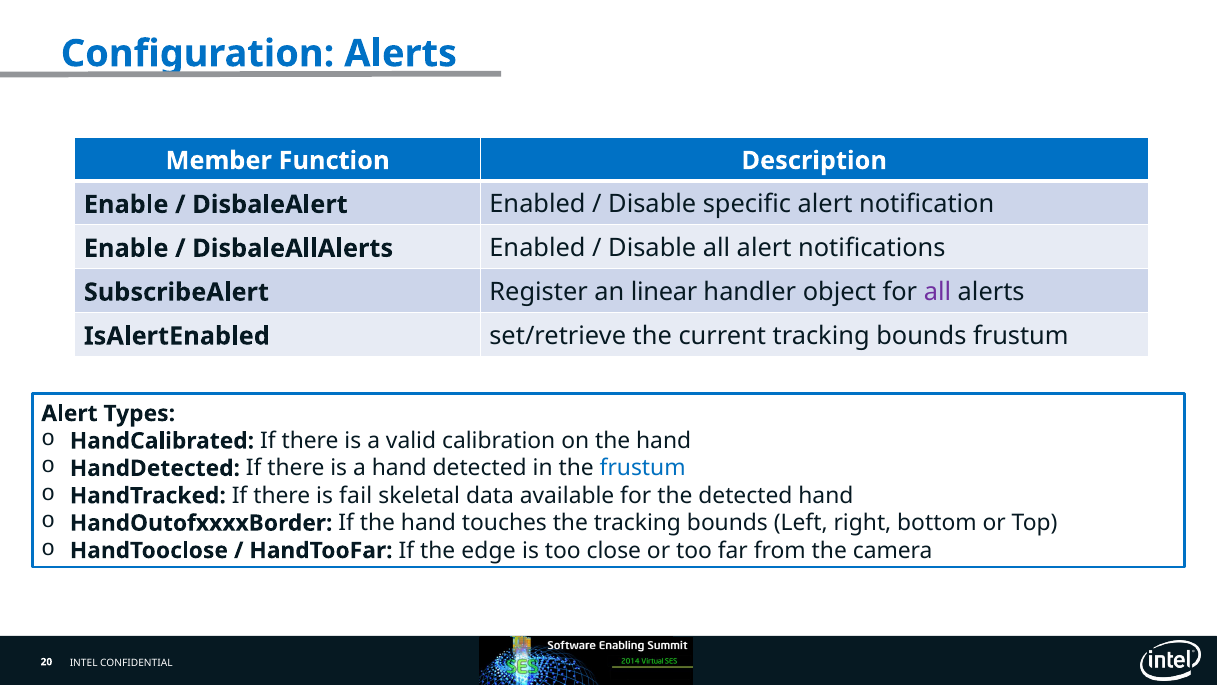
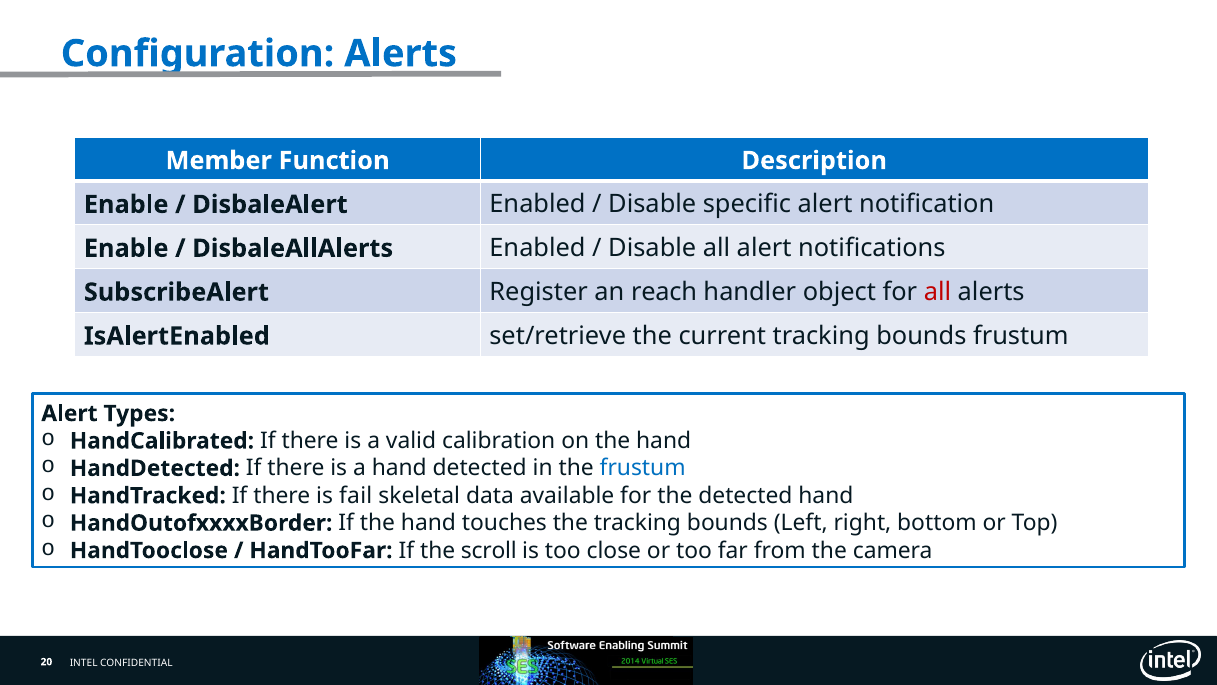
linear: linear -> reach (664, 292)
all colour: purple -> red (937, 292)
edge: edge -> scroll (489, 550)
